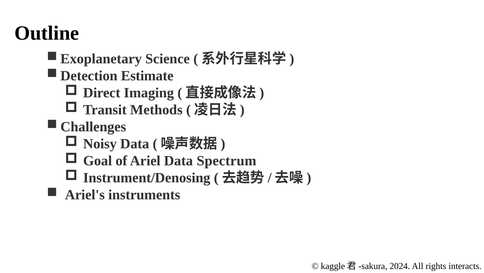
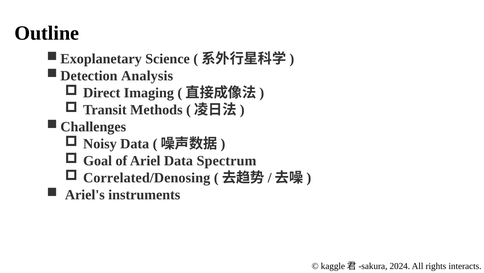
Estimate: Estimate -> Analysis (147, 76)
Instrument/Denosing: Instrument/Denosing -> Correlated/Denosing (147, 177)
